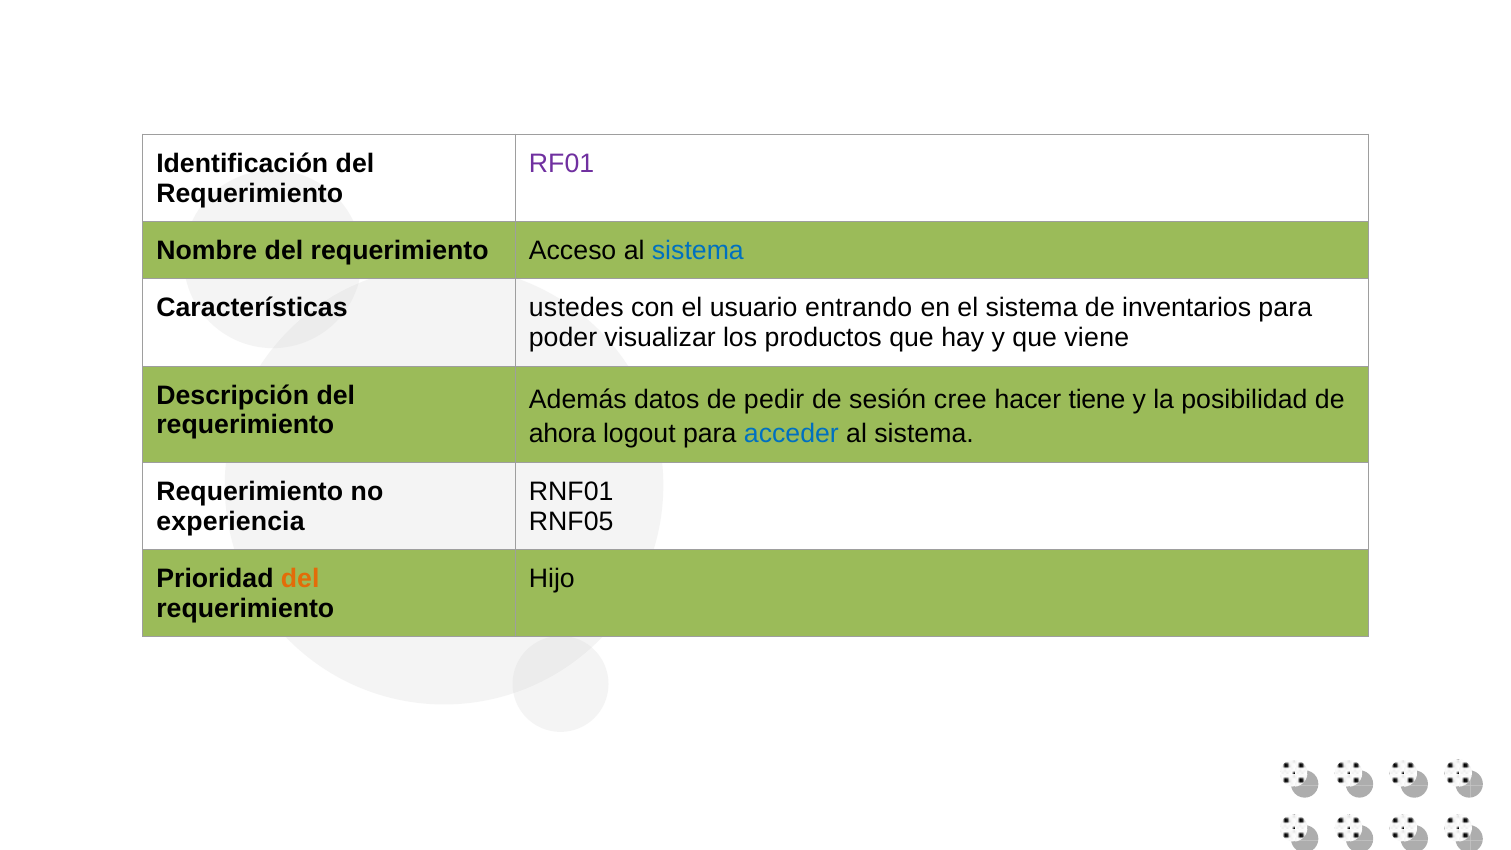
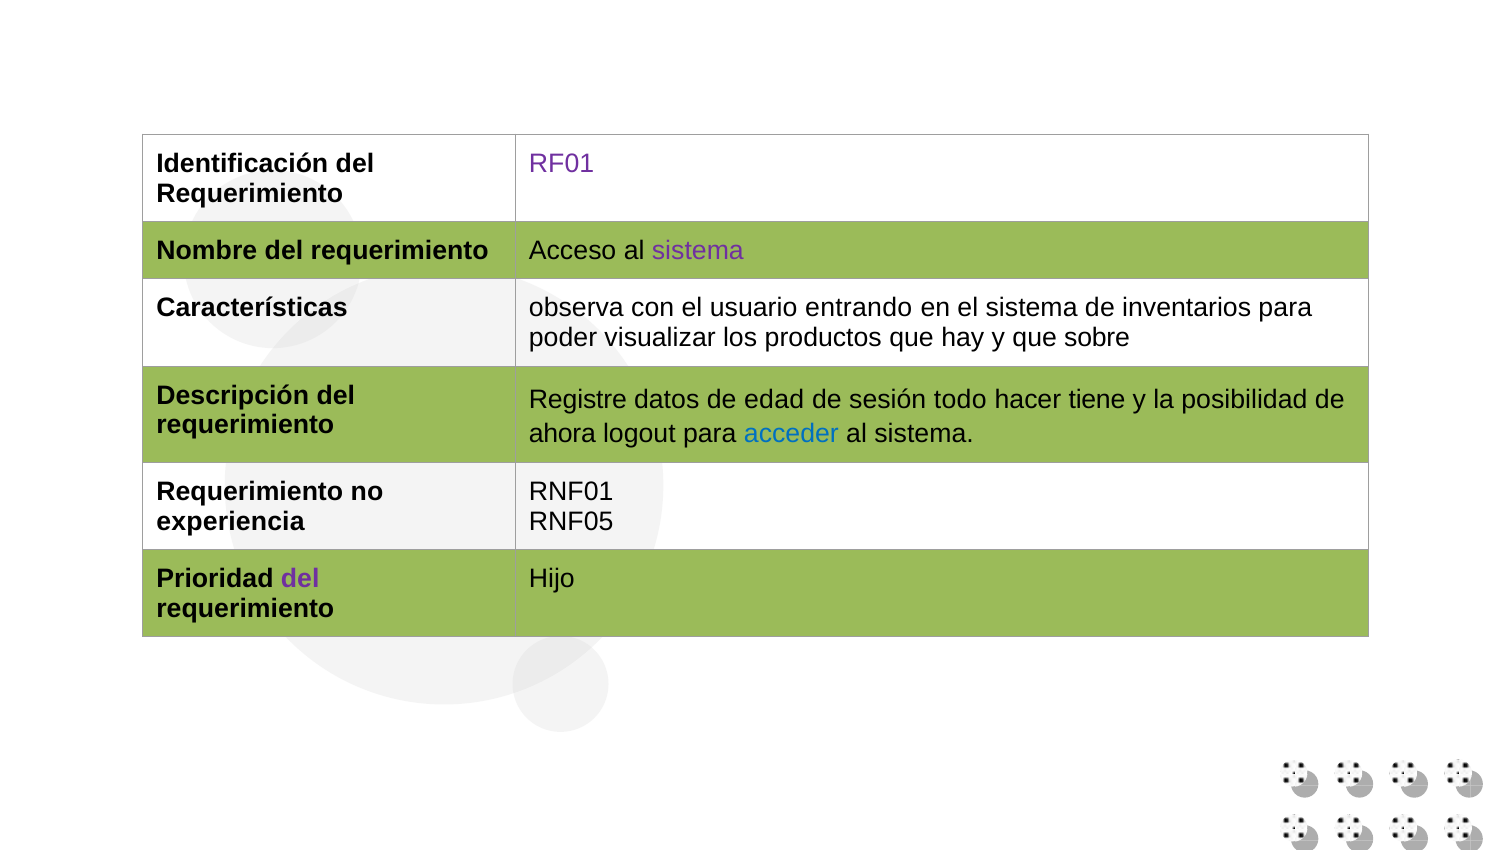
sistema colour: blue -> purple (698, 251)
ustedes: ustedes -> observa (576, 308)
viene: viene -> sobre (1097, 338)
Además: Además -> Registre (578, 400)
pedir: pedir -> edad (774, 400)
cree: cree -> todo (960, 400)
del colour: orange -> purple (300, 579)
